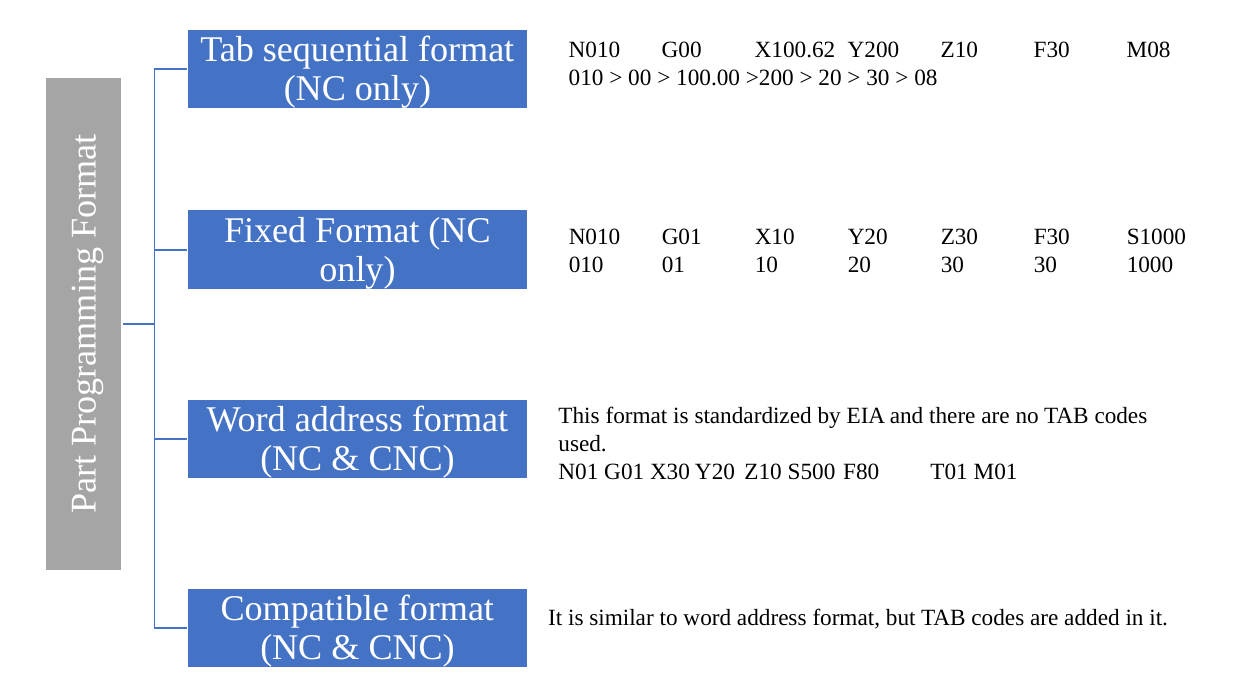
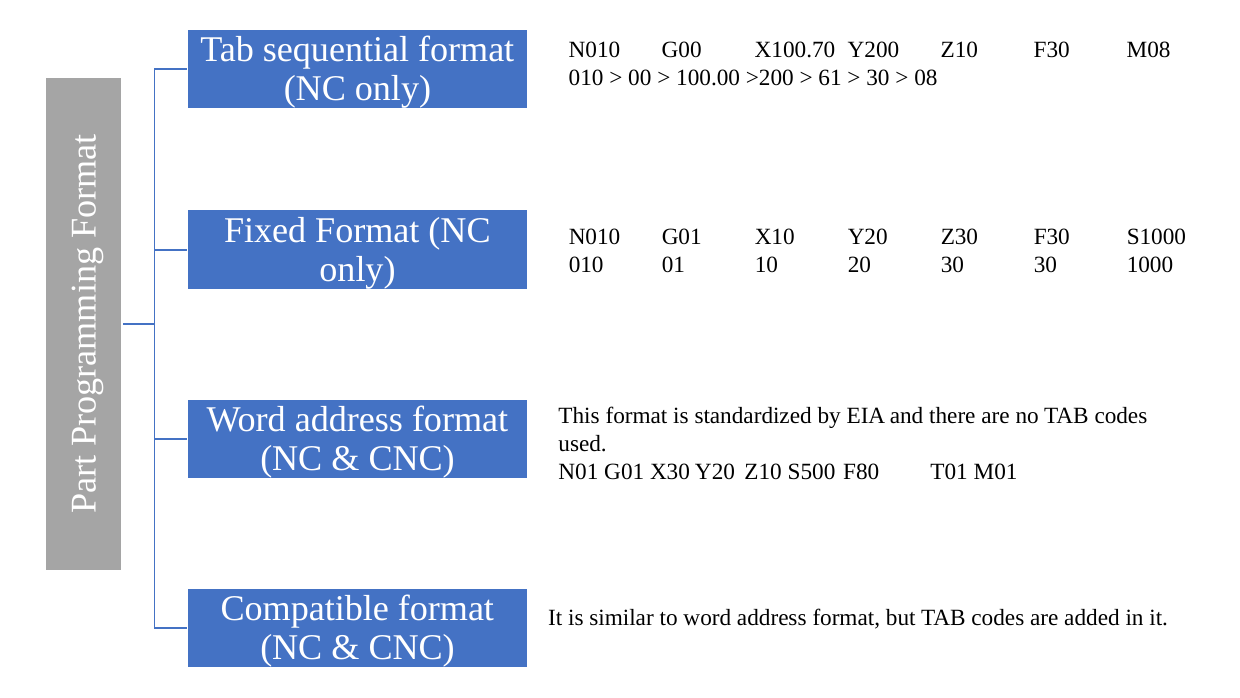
X100.62: X100.62 -> X100.70 (795, 50)
20: 20 -> 61 (830, 78)
